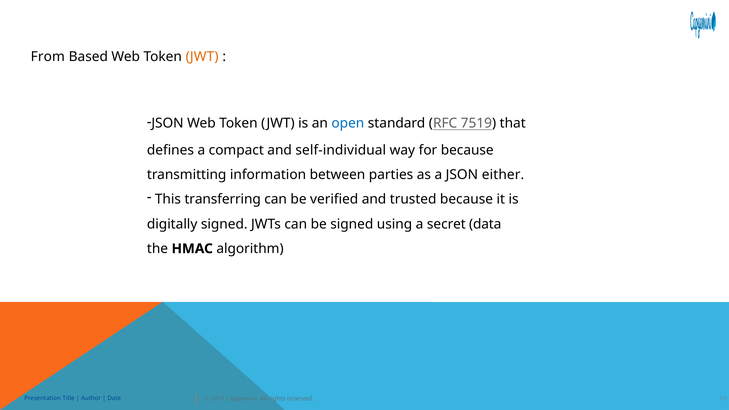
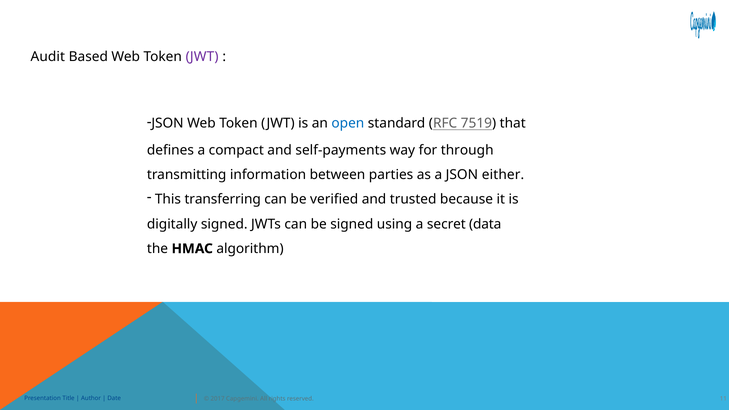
From: From -> Audit (48, 57)
JWT colour: orange -> purple (202, 57)
self-individual: self-individual -> self-payments (341, 150)
for because: because -> through (467, 150)
